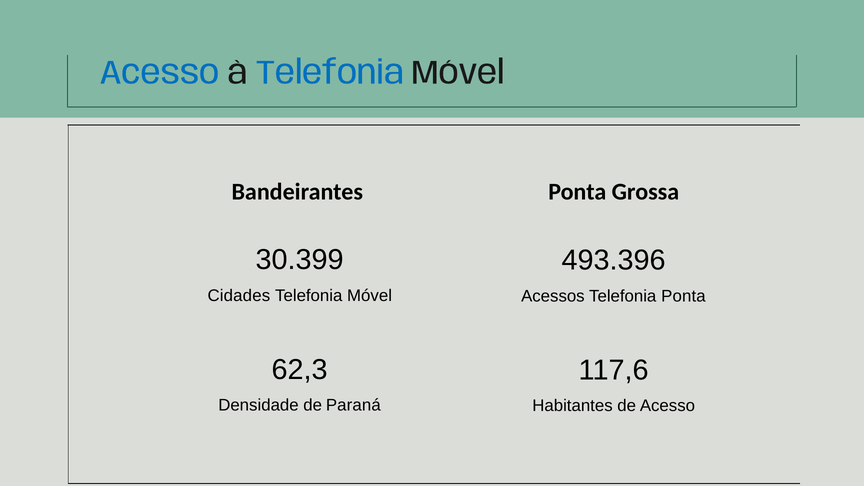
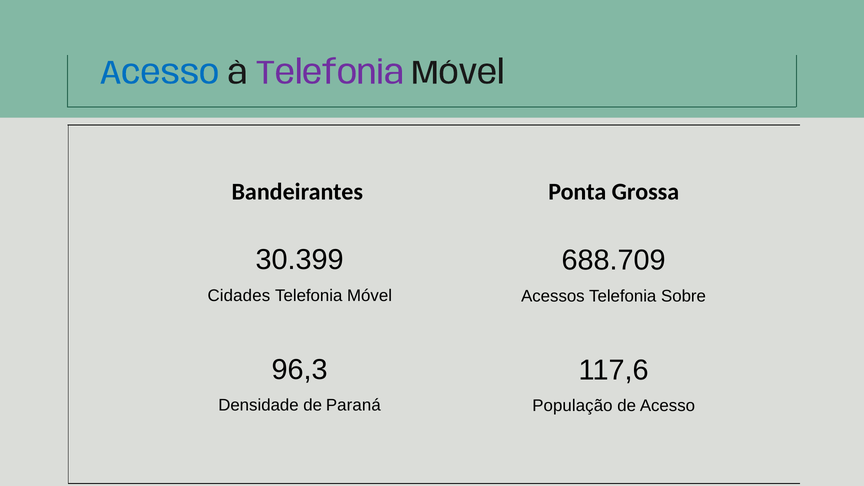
Telefonia colour: blue -> purple (330, 73)
493.396: 493.396 -> 688.709 (614, 260)
Telefonia Ponta: Ponta -> Sobre (684, 296)
62,3: 62,3 -> 96,3 (300, 370)
Habitantes: Habitantes -> População (572, 406)
